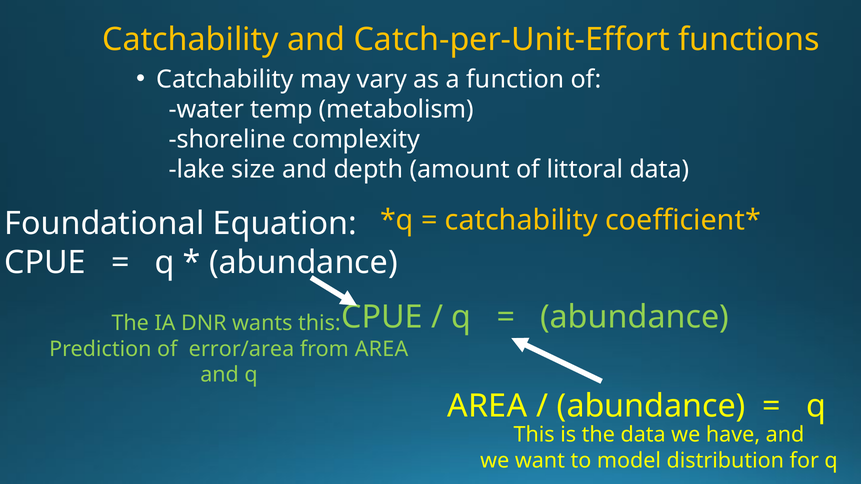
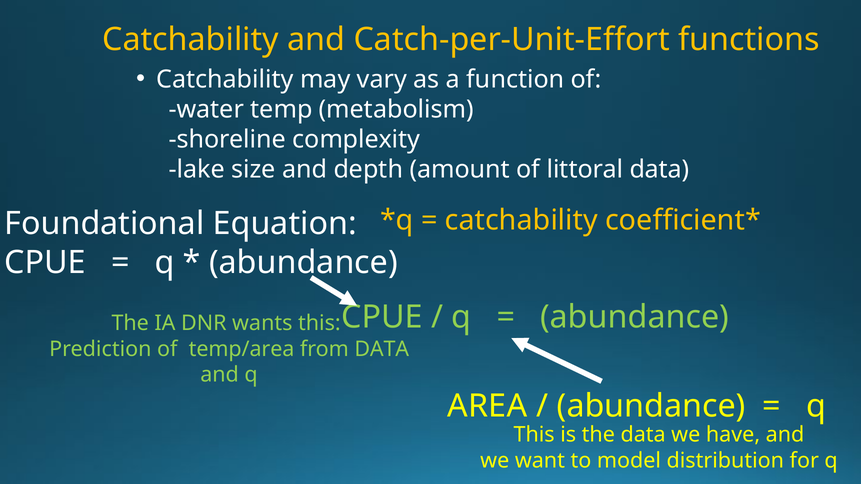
error/area: error/area -> temp/area (242, 349)
from AREA: AREA -> DATA (382, 349)
